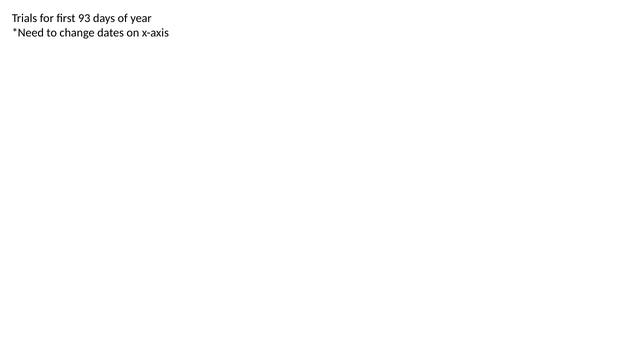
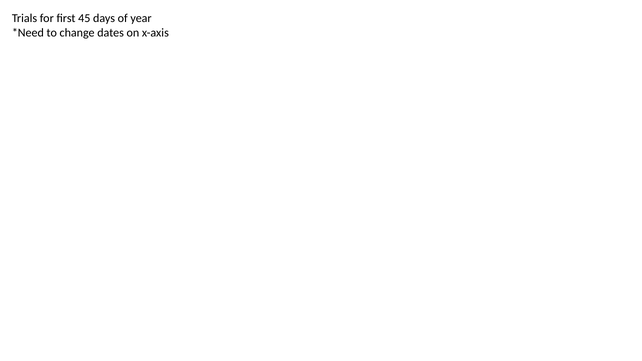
93: 93 -> 45 (84, 18)
